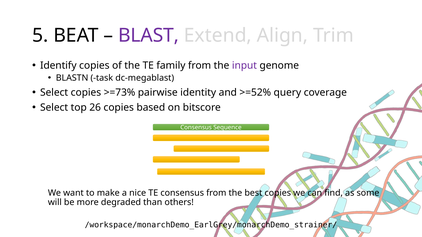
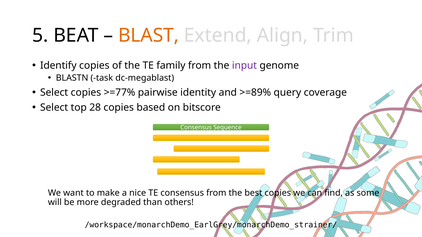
BLAST colour: purple -> orange (149, 35)
>=73%: >=73% -> >=77% (120, 92)
>=52%: >=52% -> >=89% (255, 92)
26: 26 -> 28 (95, 108)
